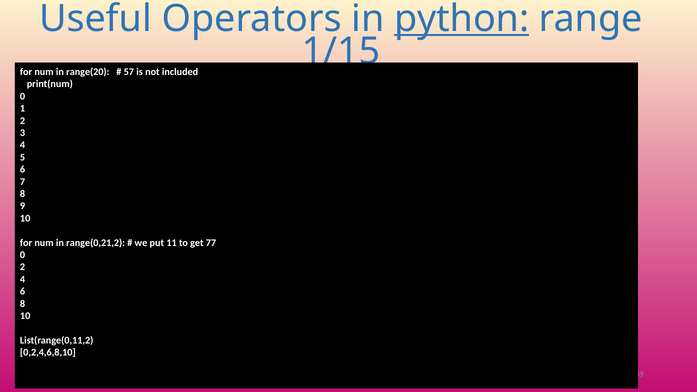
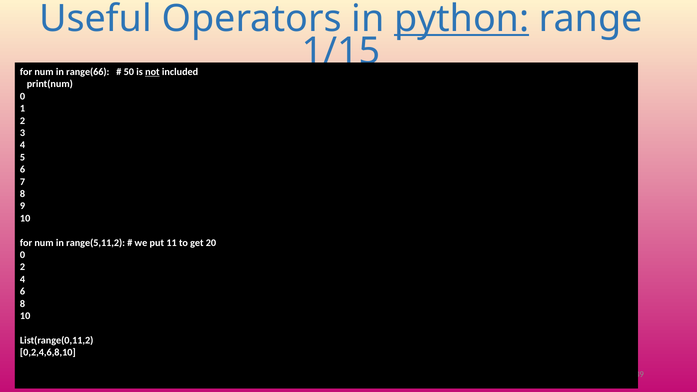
range(20: range(20 -> range(66 (88, 72)
57: 57 -> 50 (129, 72)
not underline: none -> present (152, 72)
range(0,21,2: range(0,21,2 -> range(5,11,2 (96, 243)
77: 77 -> 20 (211, 243)
